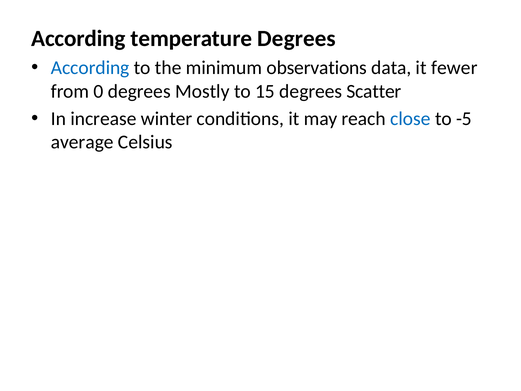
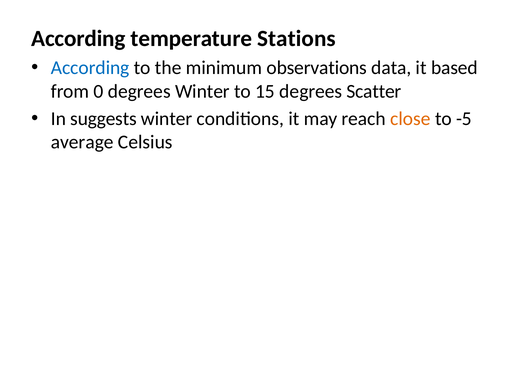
temperature Degrees: Degrees -> Stations (297, 38)
fewer: fewer -> based (454, 68)
degrees Mostly: Mostly -> Winter (202, 91)
increase: increase -> suggests (103, 119)
close colour: blue -> orange (410, 119)
